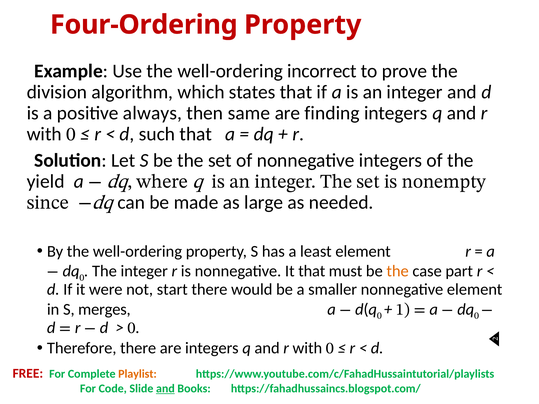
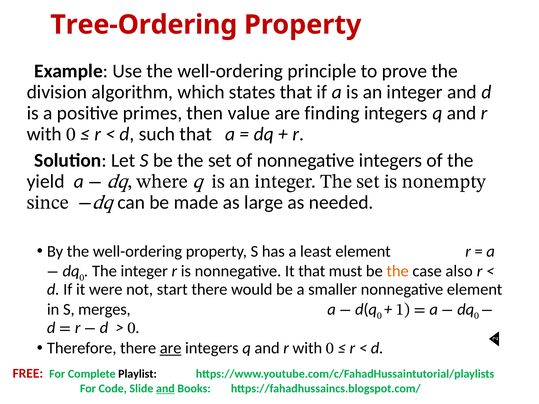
Four-Ordering: Four-Ordering -> Tree-Ordering (144, 25)
incorrect: incorrect -> principle (322, 71)
always: always -> primes (153, 113)
same: same -> value (249, 113)
part: part -> also (459, 271)
are underline: none -> present (171, 348)
Playlist colour: orange -> black (137, 374)
